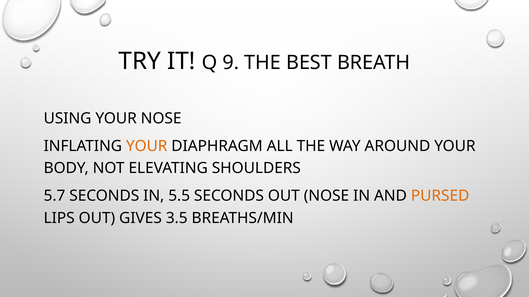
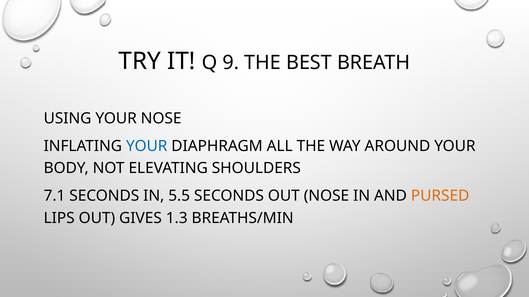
YOUR colour: orange -> blue (147, 146)
5.7: 5.7 -> 7.1 (54, 196)
3.5: 3.5 -> 1.3 (177, 218)
